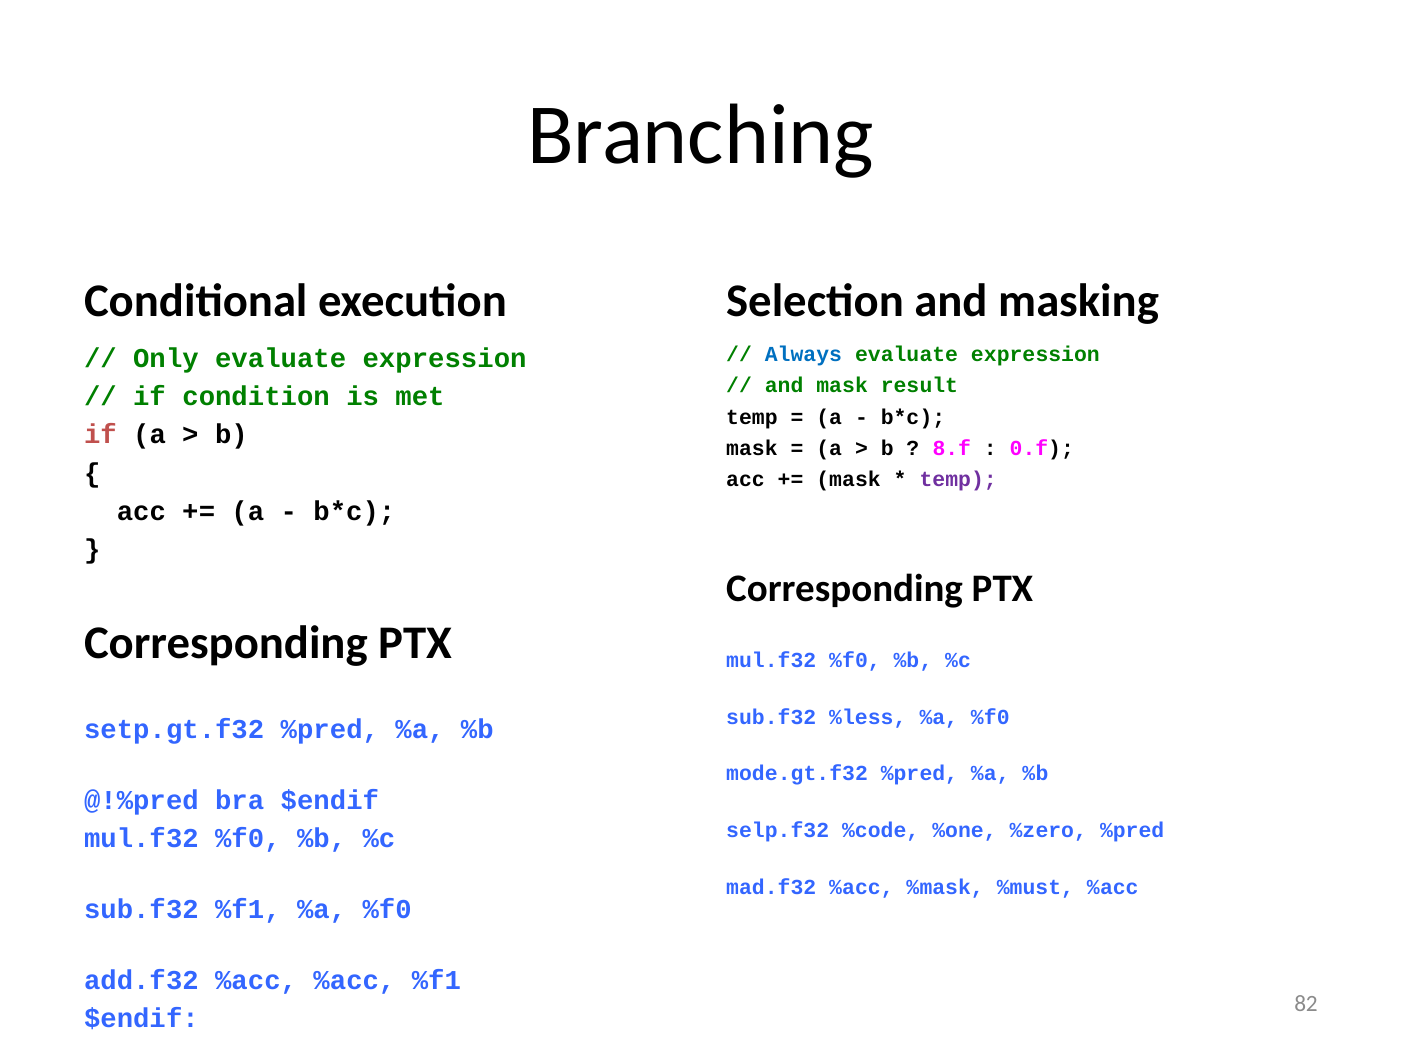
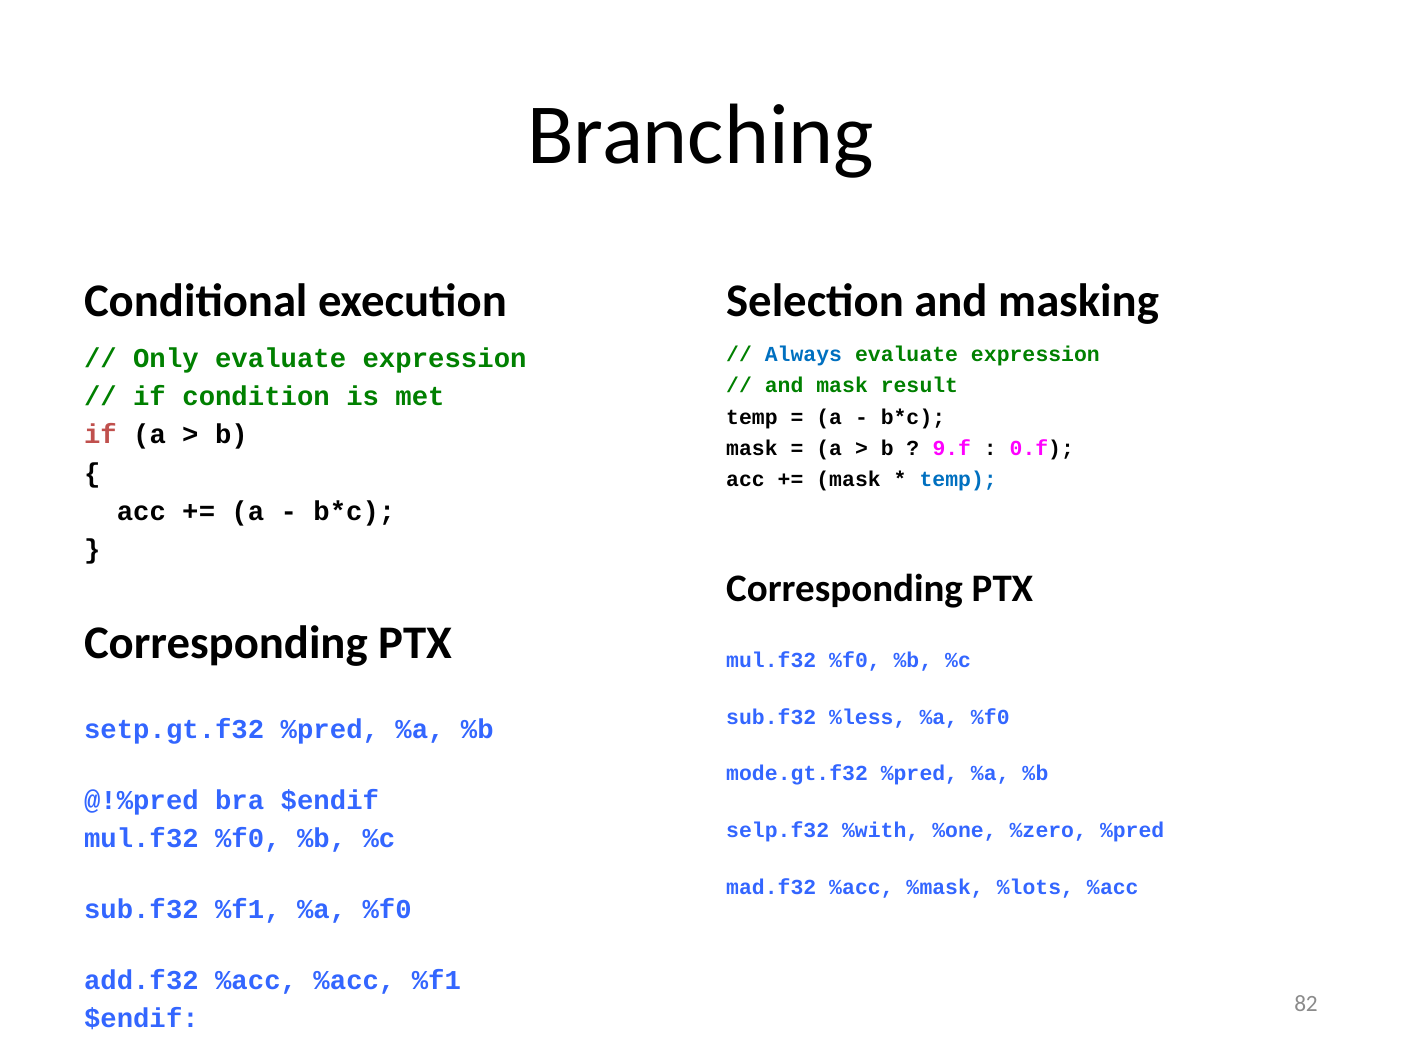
8.f: 8.f -> 9.f (952, 448)
temp colour: purple -> blue (958, 480)
%code: %code -> %with (881, 831)
%must: %must -> %lots (1035, 888)
